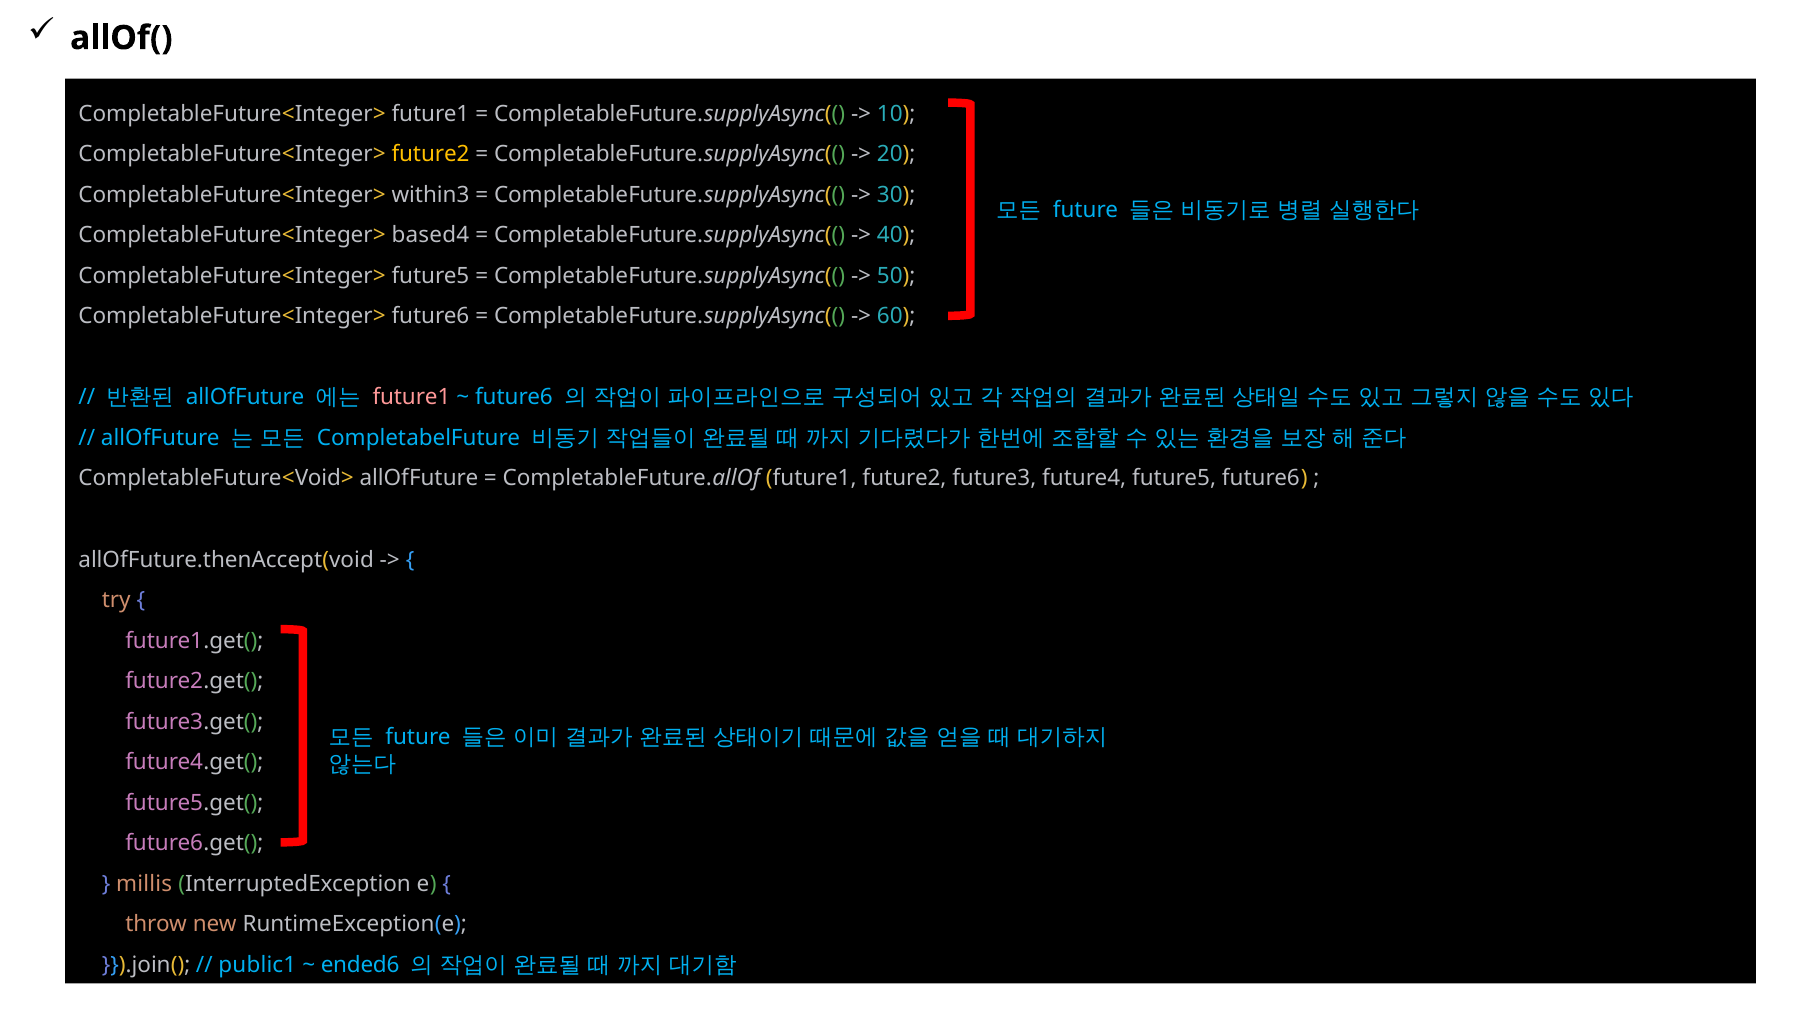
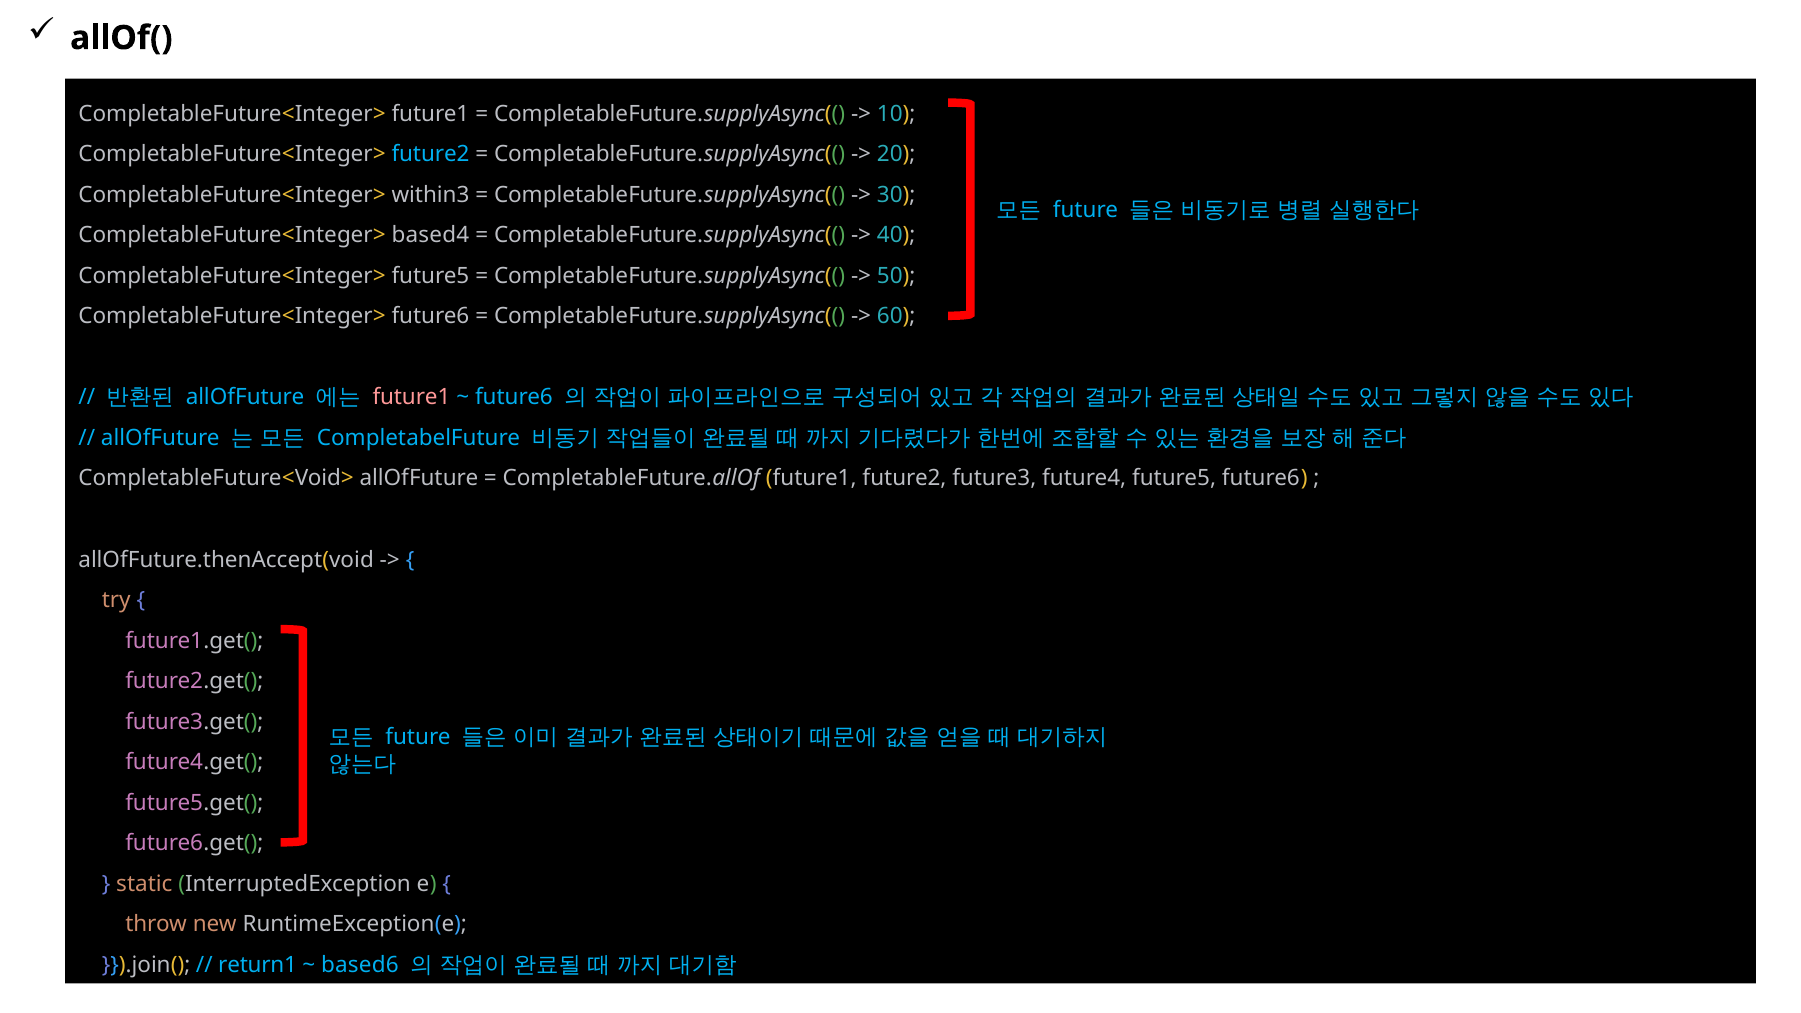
future2 colour: yellow -> light blue (431, 154)
millis: millis -> static (144, 884)
public1: public1 -> return1 (258, 965)
ended6: ended6 -> based6 (360, 965)
